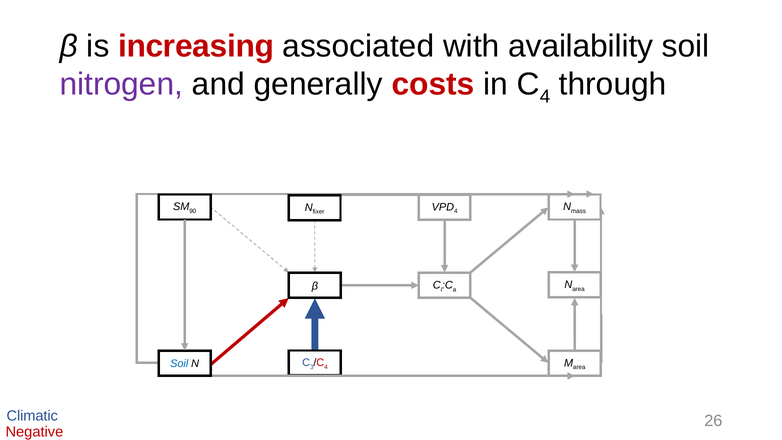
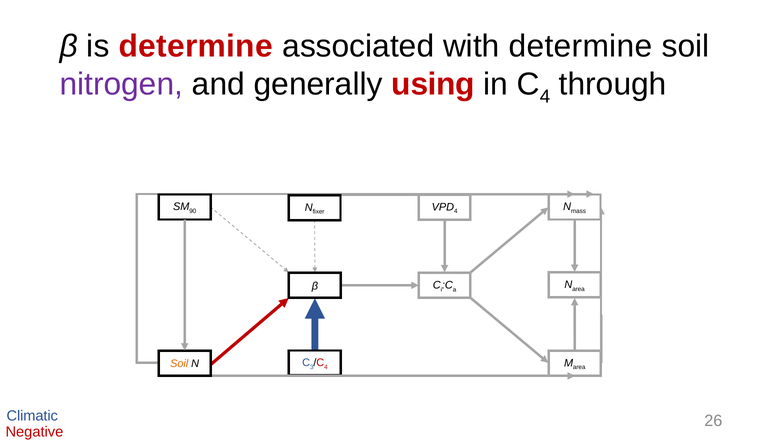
is increasing: increasing -> determine (196, 46)
with availability: availability -> determine (580, 46)
costs: costs -> using (433, 84)
Soil colour: blue -> orange (179, 364)
